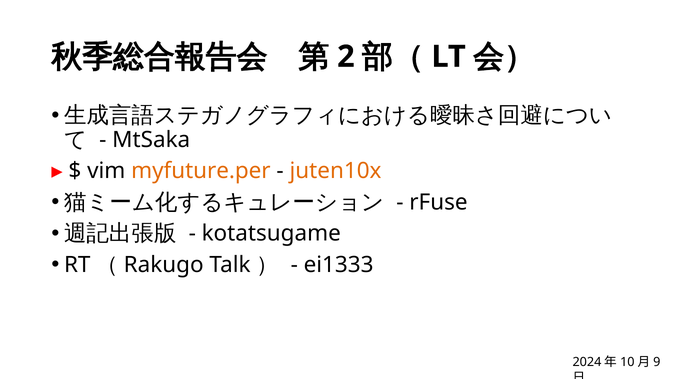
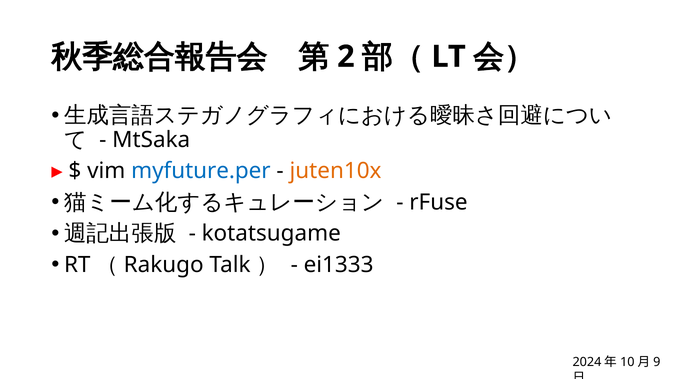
myfuture.per colour: orange -> blue (201, 171)
